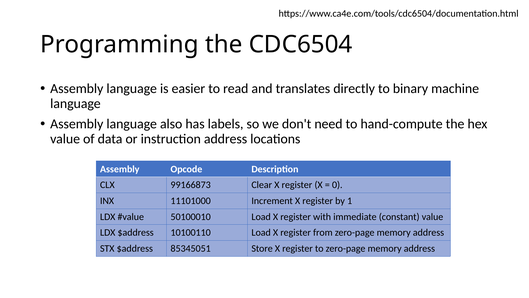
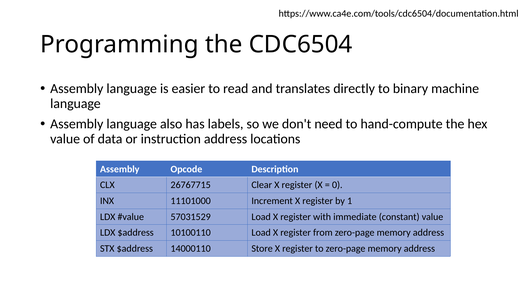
99166873: 99166873 -> 26767715 (191, 185)
50100010: 50100010 -> 57031529 (191, 216)
85345051: 85345051 -> 14000110 (191, 248)
